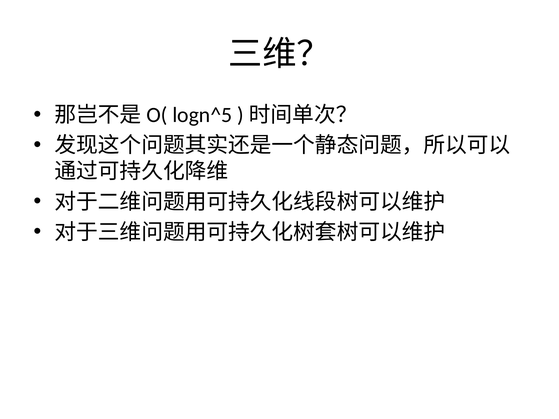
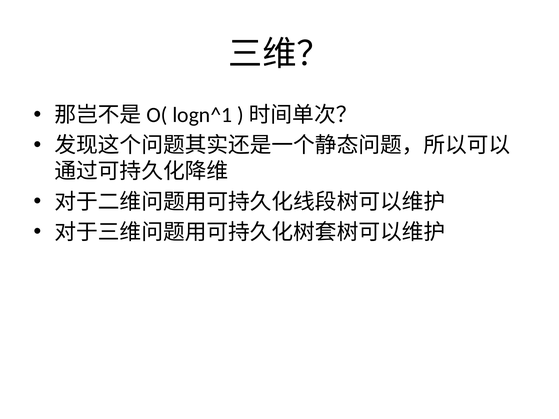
logn^5: logn^5 -> logn^1 (202, 115)
